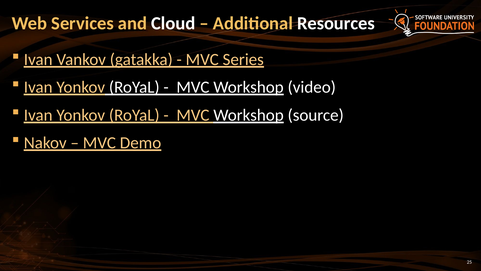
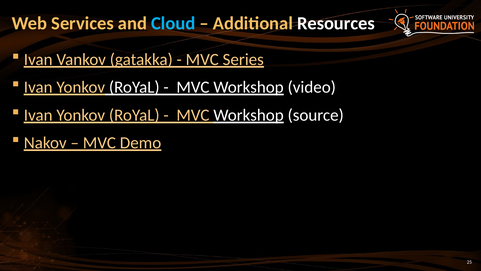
Cloud colour: white -> light blue (173, 23)
